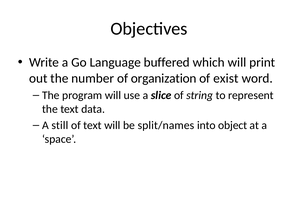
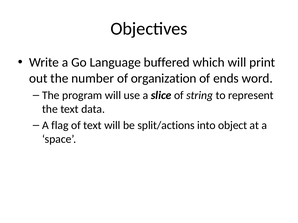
exist: exist -> ends (226, 78)
still: still -> flag (60, 126)
split/names: split/names -> split/actions (166, 126)
